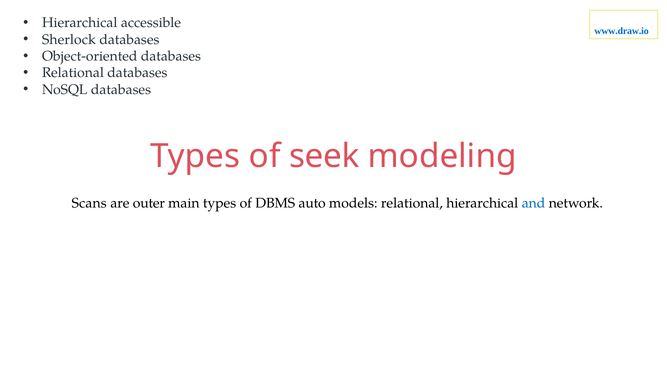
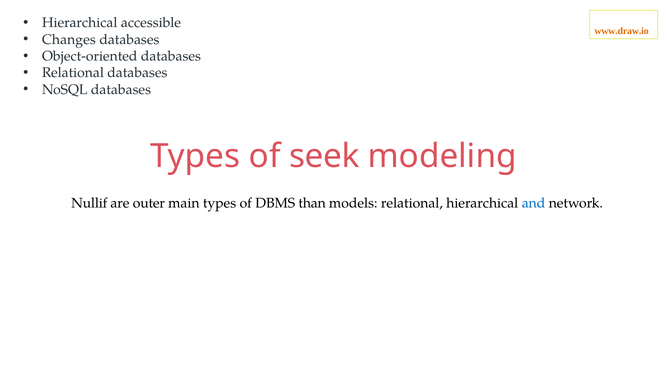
www.draw.io colour: blue -> orange (622, 31)
Sherlock: Sherlock -> Changes (69, 40)
Scans: Scans -> Nullif (89, 203)
auto: auto -> than (312, 203)
